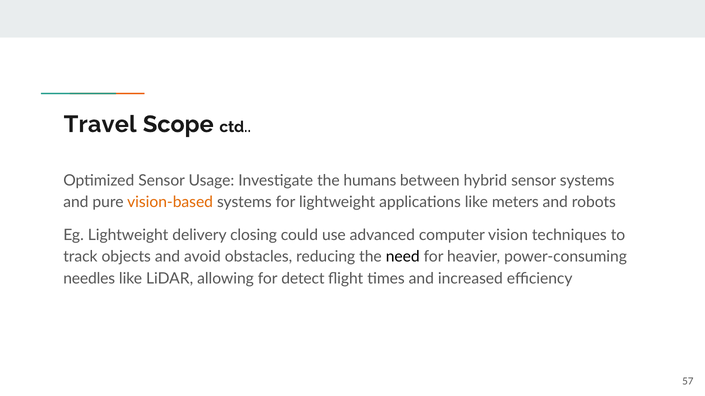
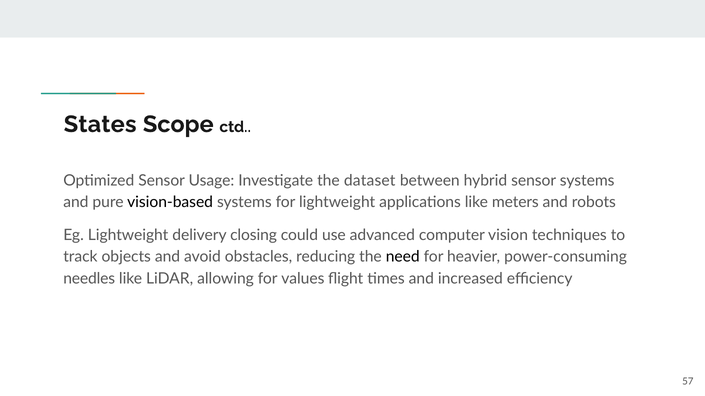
Travel: Travel -> States (100, 124)
humans: humans -> dataset (370, 181)
vision-based colour: orange -> black (170, 202)
detect: detect -> values (303, 279)
